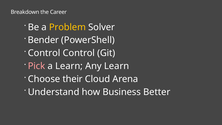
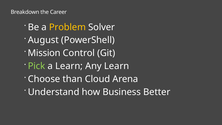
Bender: Bender -> August (43, 40)
Control: Control -> Mission (44, 53)
Pick colour: pink -> light green (37, 66)
their: their -> than (73, 79)
